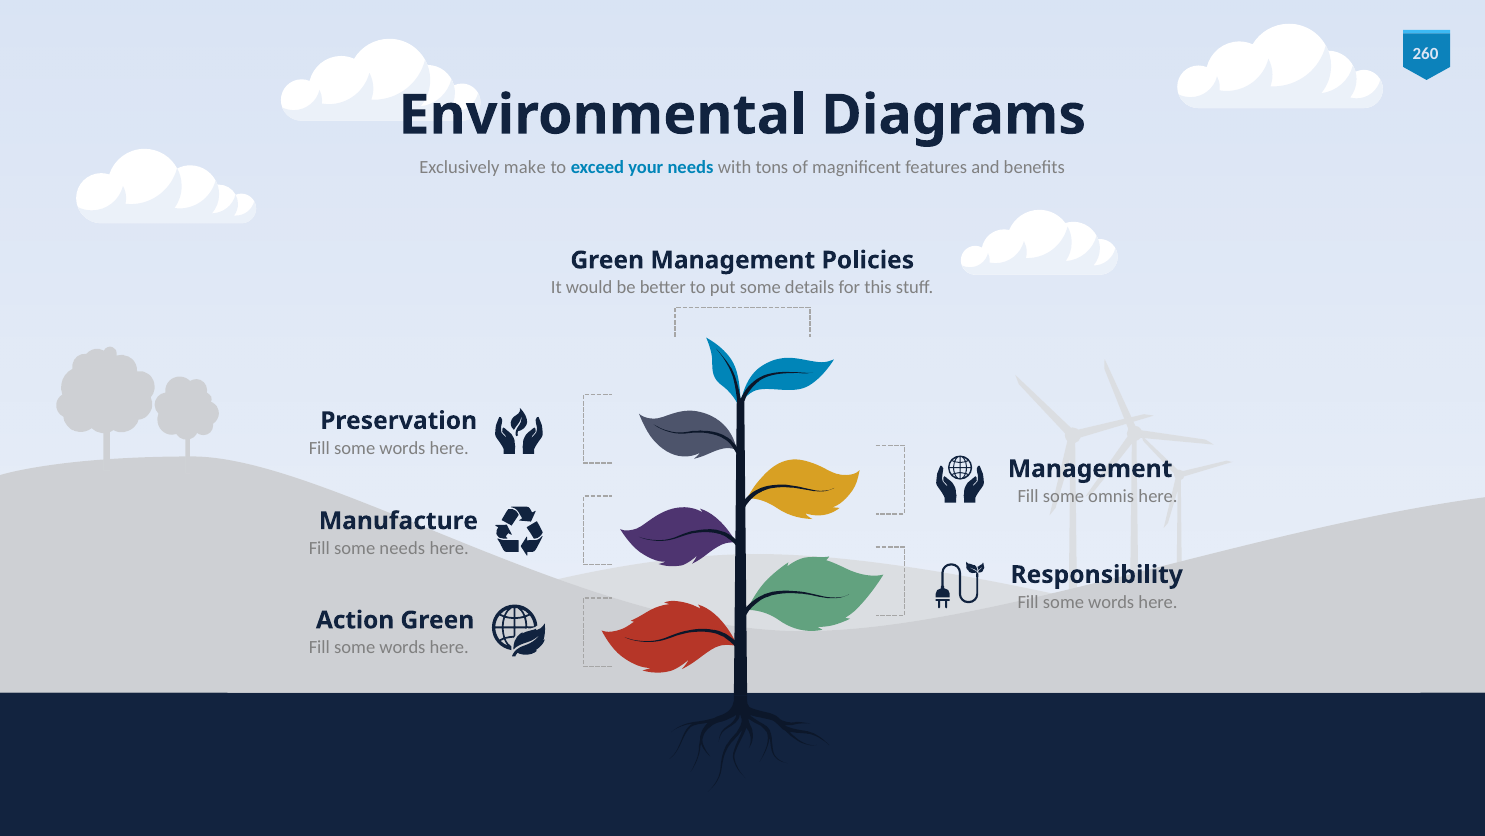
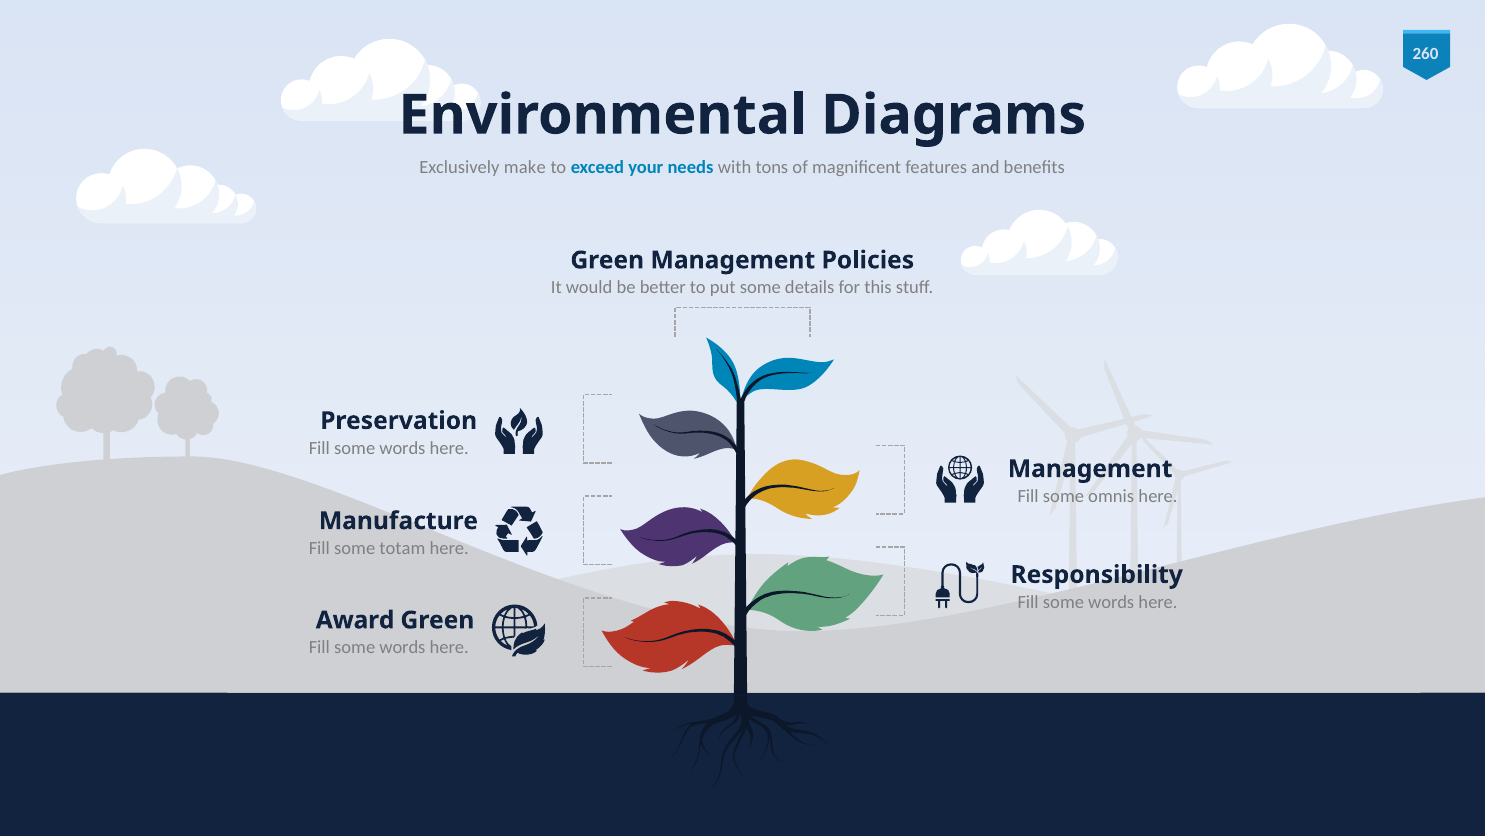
some needs: needs -> totam (402, 548)
Action: Action -> Award (355, 620)
